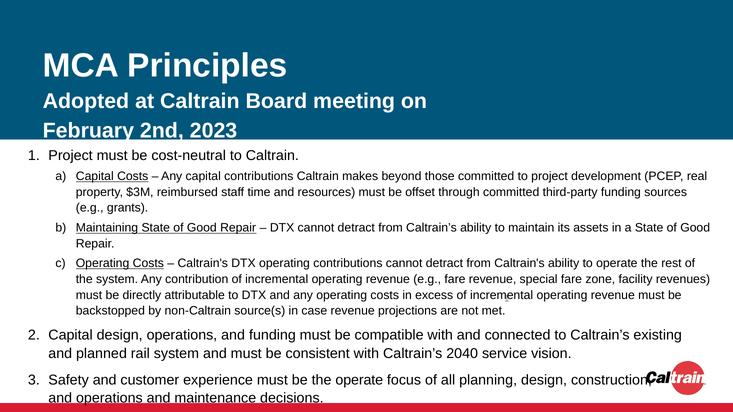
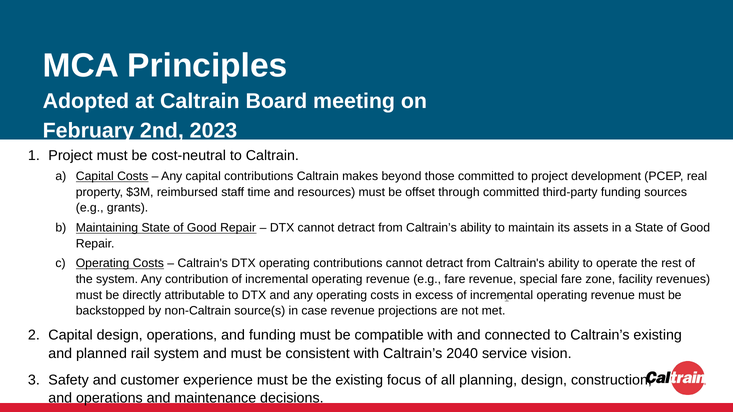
the operate: operate -> existing (359, 380)
